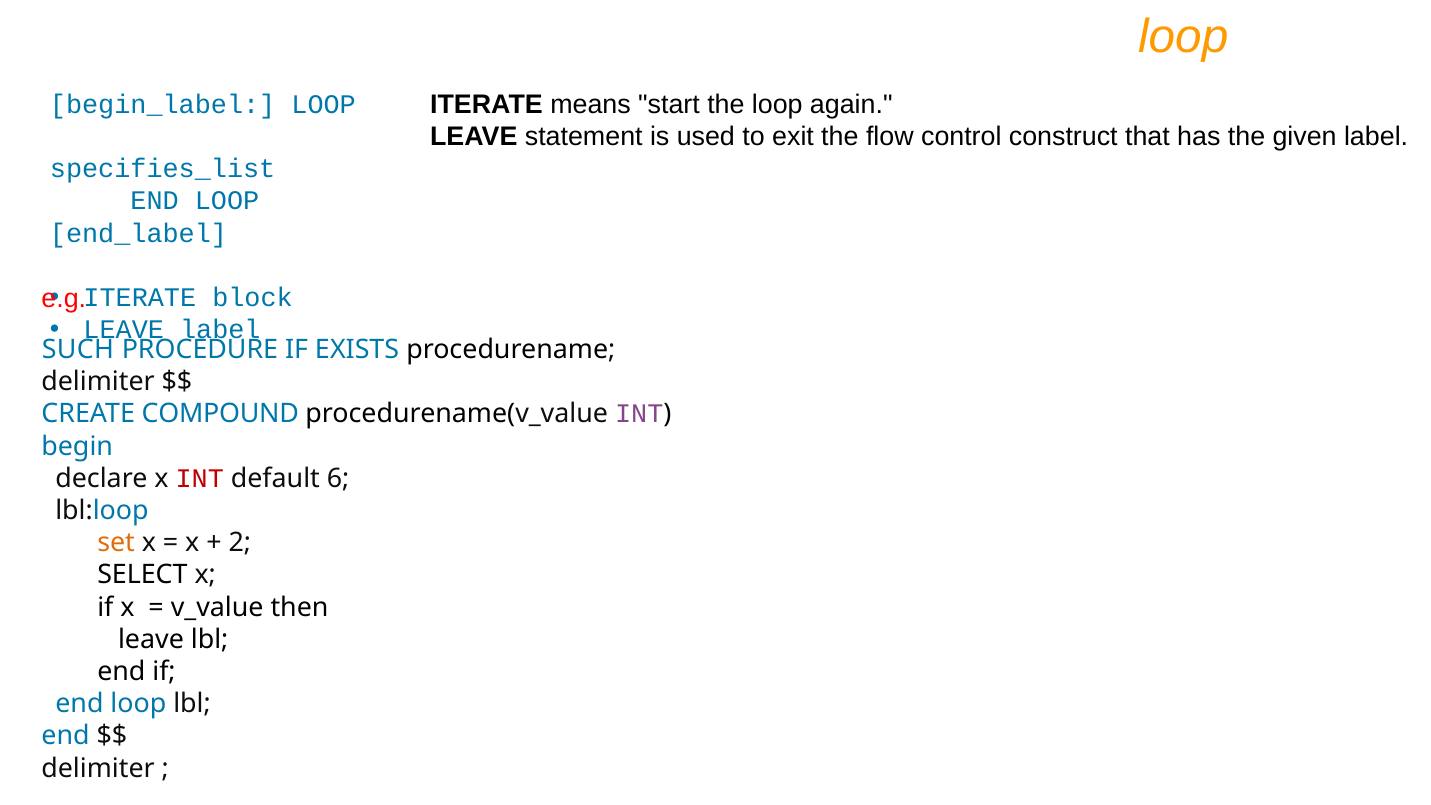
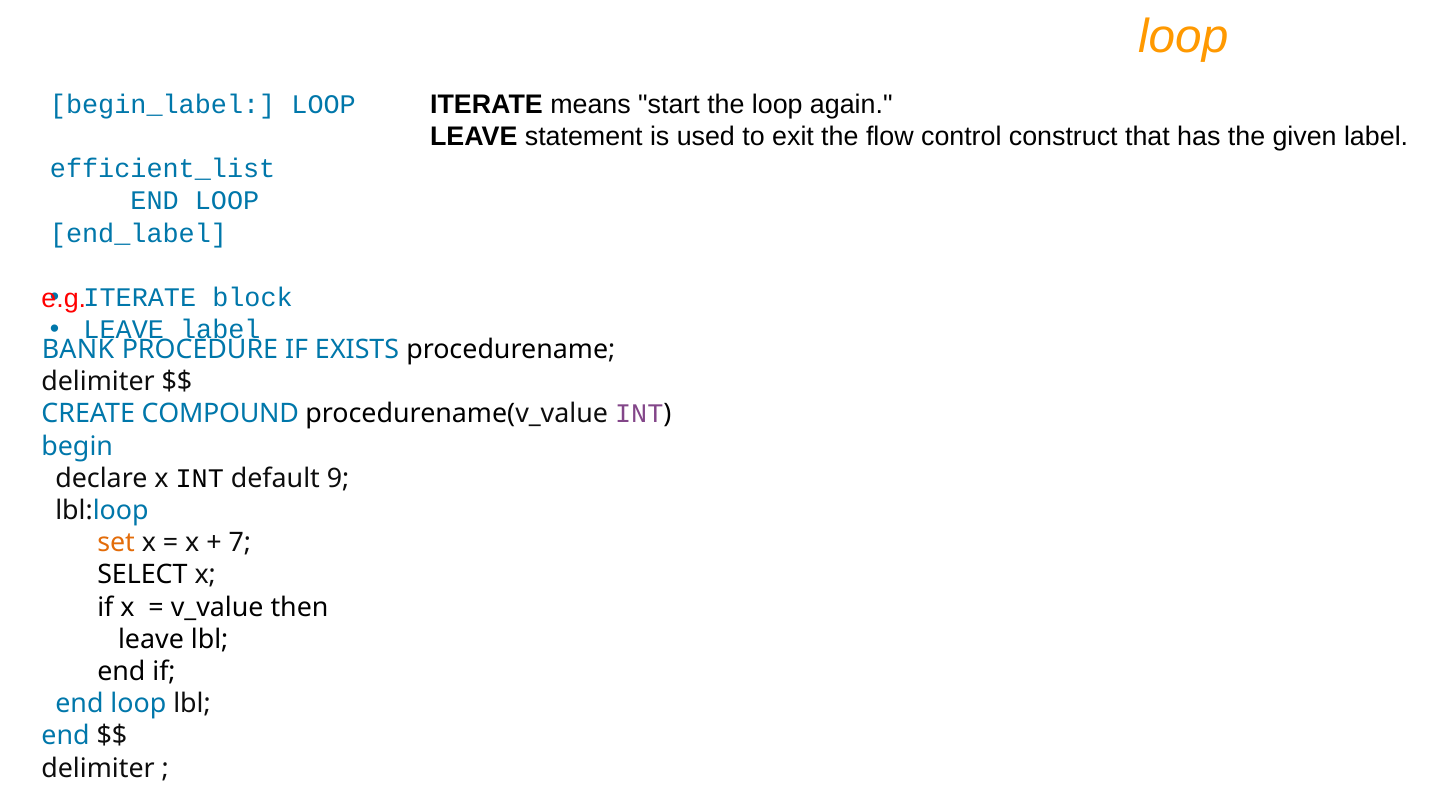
specifies_list: specifies_list -> efficient_list (163, 169)
SUCH: SUCH -> BANK (78, 350)
INT colour: red -> black (200, 478)
6: 6 -> 9 (338, 478)
2: 2 -> 7 (240, 543)
